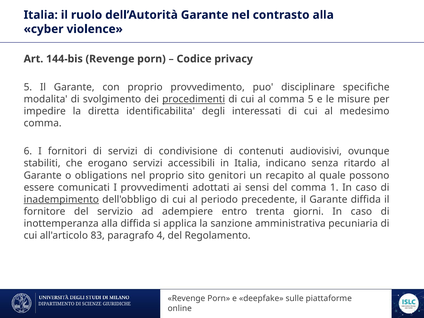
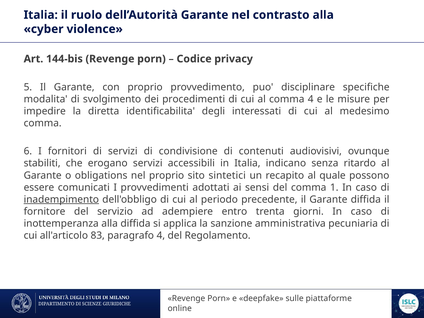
procedimenti underline: present -> none (194, 99)
comma 5: 5 -> 4 (311, 99)
genitori: genitori -> sintetici (227, 175)
